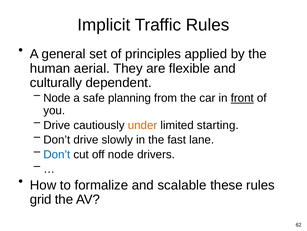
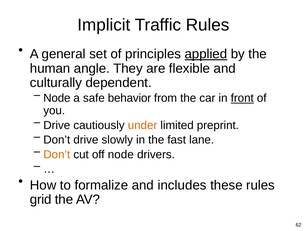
applied underline: none -> present (206, 54)
aerial: aerial -> angle (92, 68)
planning: planning -> behavior (129, 98)
starting: starting -> preprint (218, 125)
Don’t colour: blue -> orange (57, 154)
scalable: scalable -> includes (182, 185)
